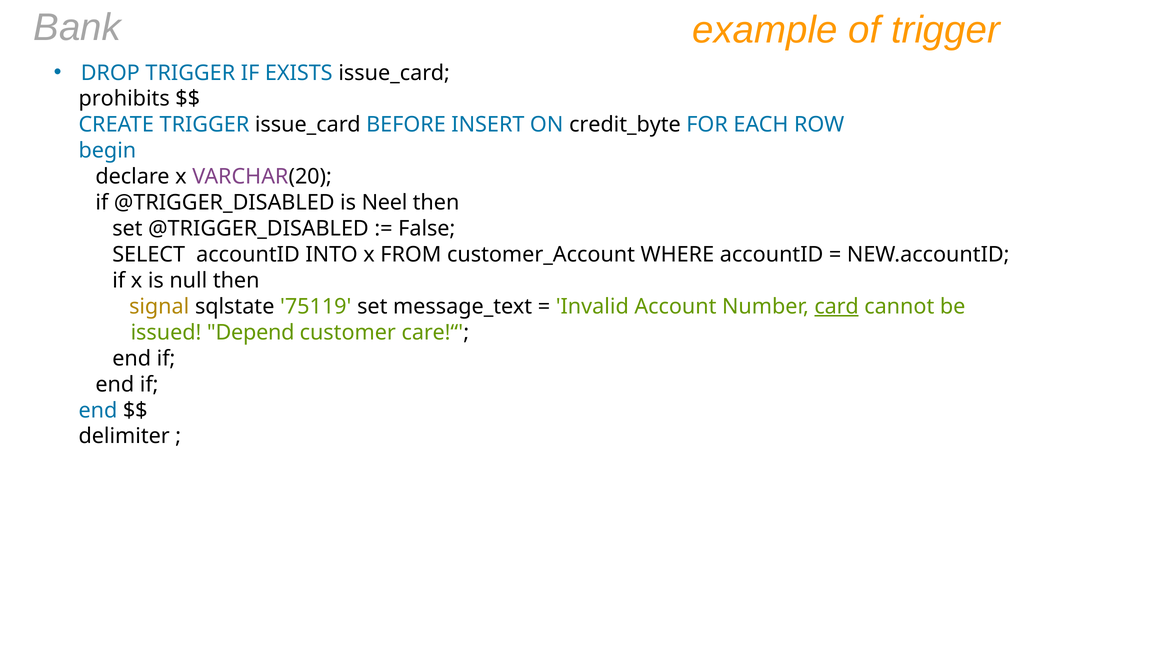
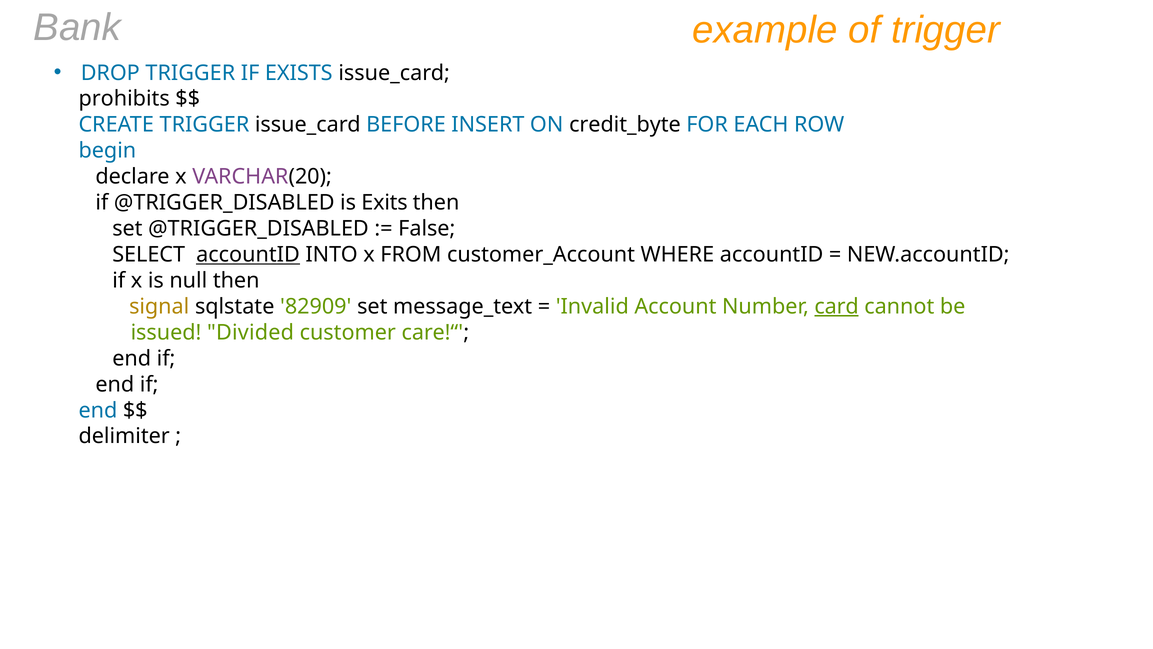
Neel: Neel -> Exits (385, 203)
accountID underline: none -> present (248, 254)
75119: 75119 -> 82909 (316, 306)
Depend: Depend -> Divided (251, 332)
